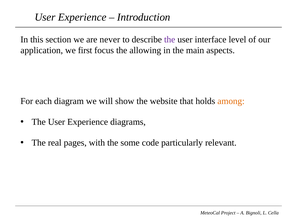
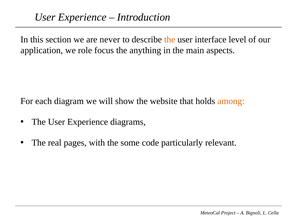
the colour: purple -> orange (170, 39)
first: first -> role (85, 50)
allowing: allowing -> anything (145, 50)
